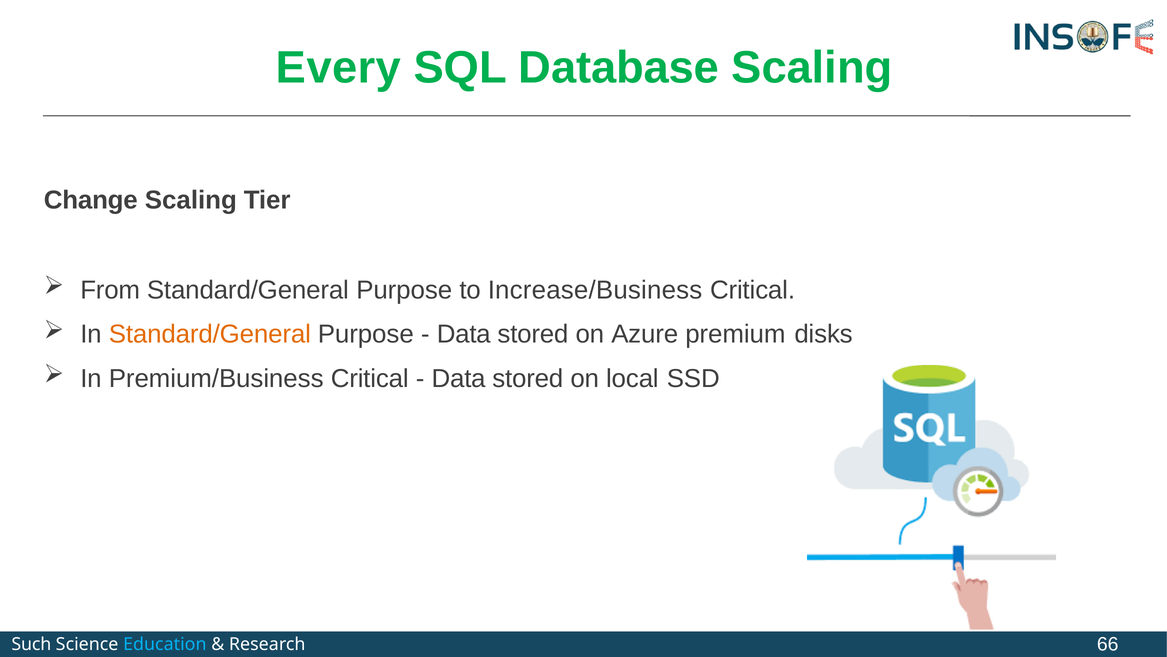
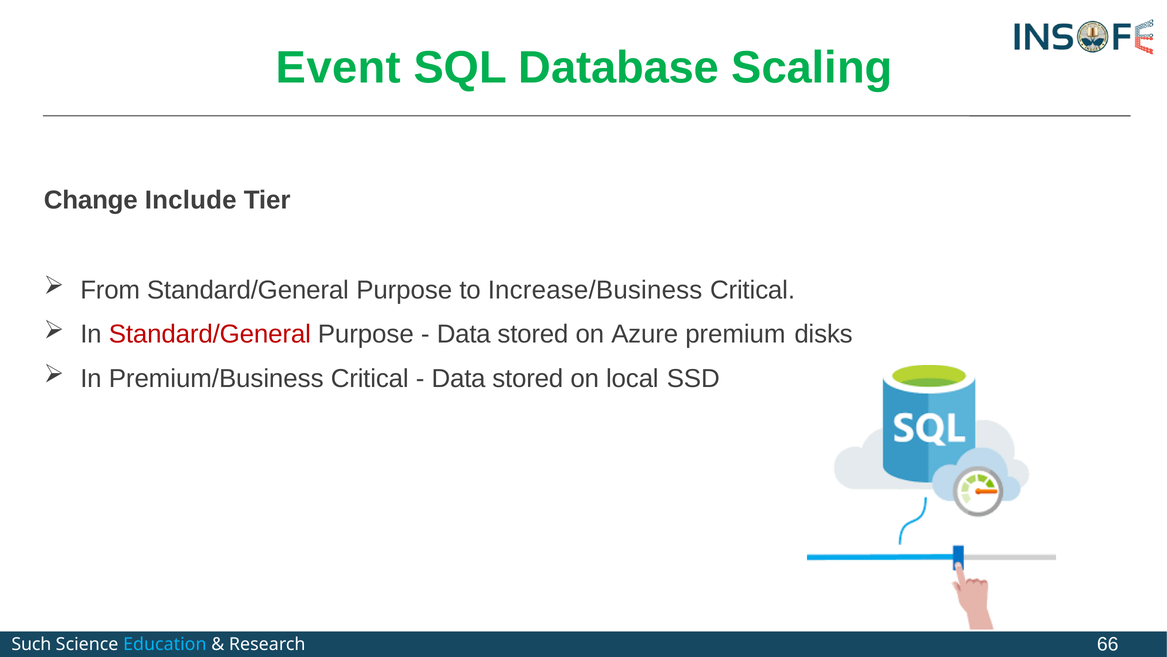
Every: Every -> Event (338, 68)
Change Scaling: Scaling -> Include (191, 200)
Standard/General colour: orange -> red (210, 334)
